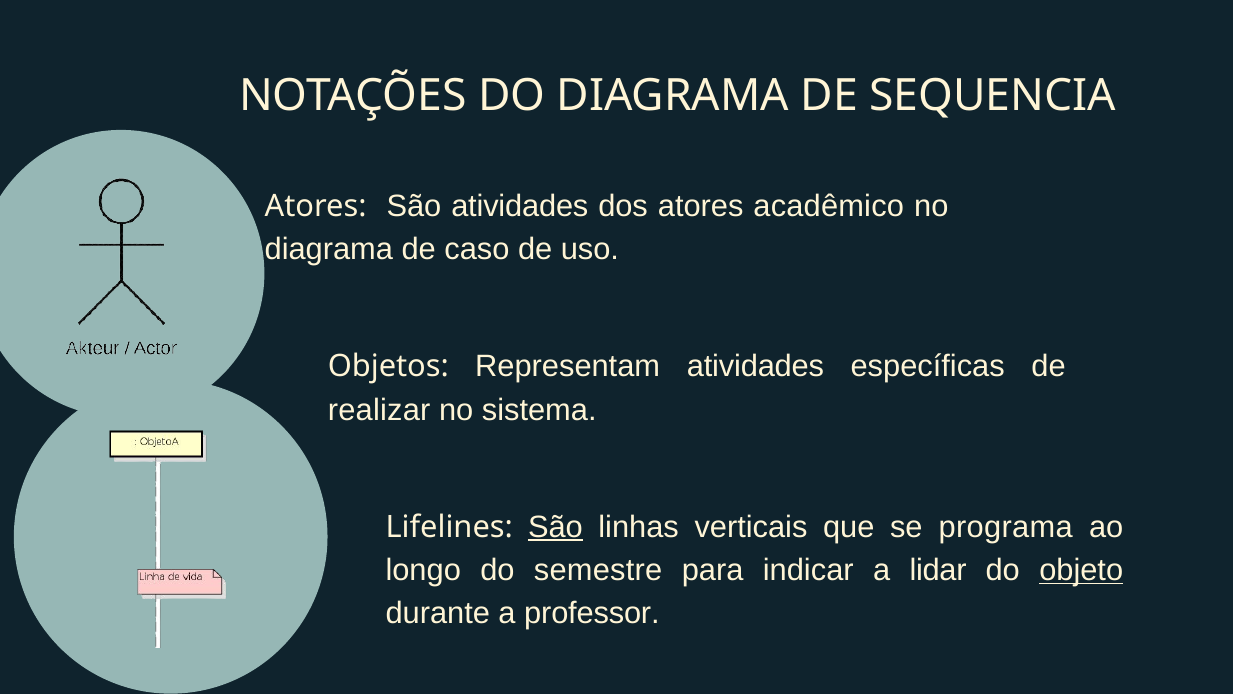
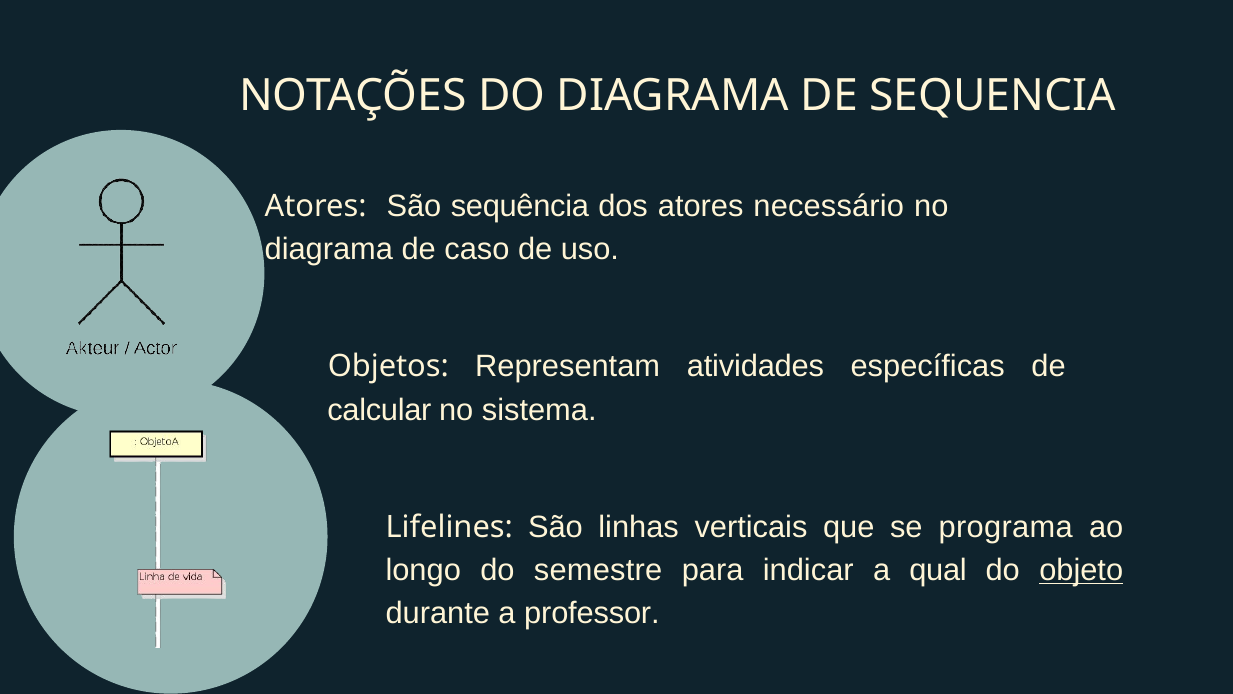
São atividades: atividades -> sequência (520, 206)
acadêmico: acadêmico -> necessário (829, 206)
realizar: realizar -> calcular (379, 410)
São underline: present -> none (555, 527)
lidar: lidar -> qual (938, 570)
